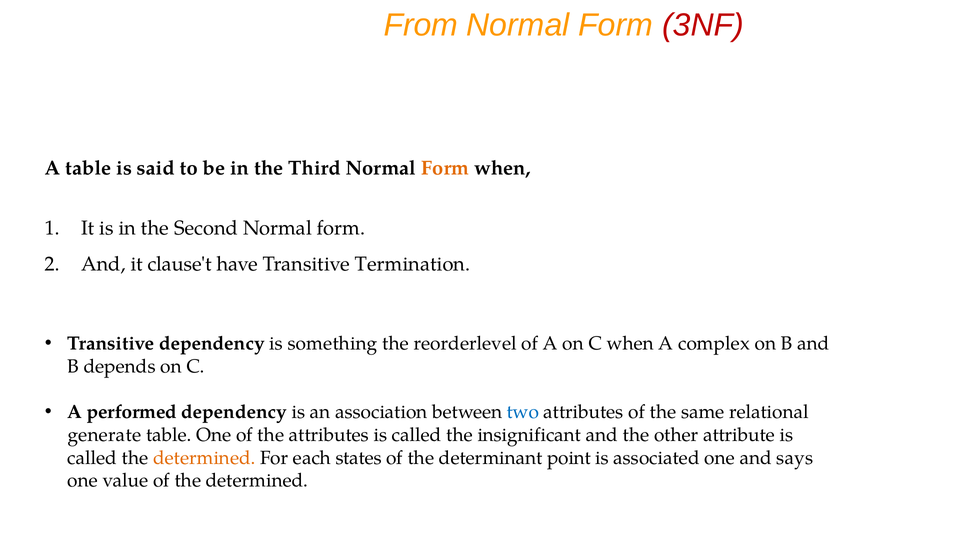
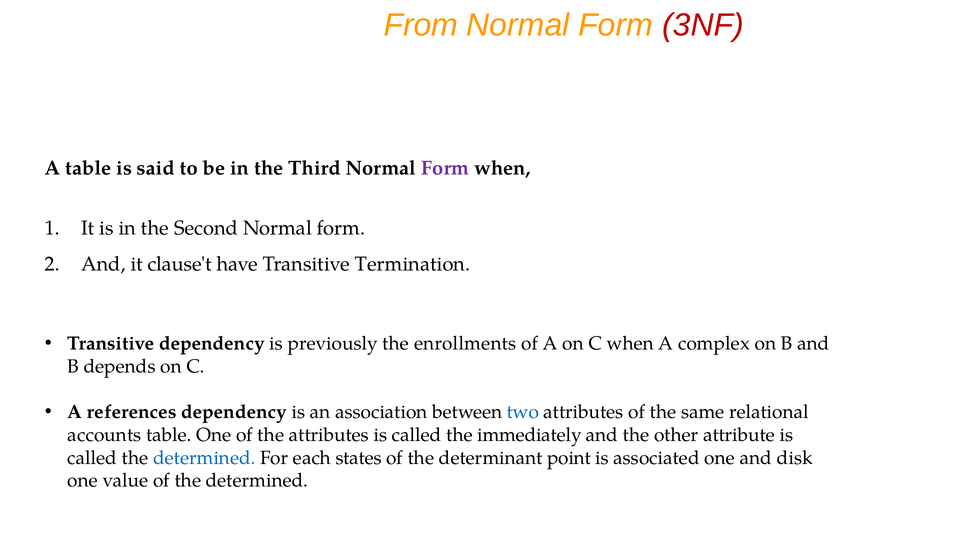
Form colour: orange -> purple (445, 168)
something: something -> previously (333, 344)
reorderlevel: reorderlevel -> enrollments (465, 344)
performed: performed -> references (132, 412)
generate: generate -> accounts (104, 435)
insignificant: insignificant -> immediately (529, 435)
determined colour: orange -> blue (204, 458)
says: says -> disk (795, 458)
